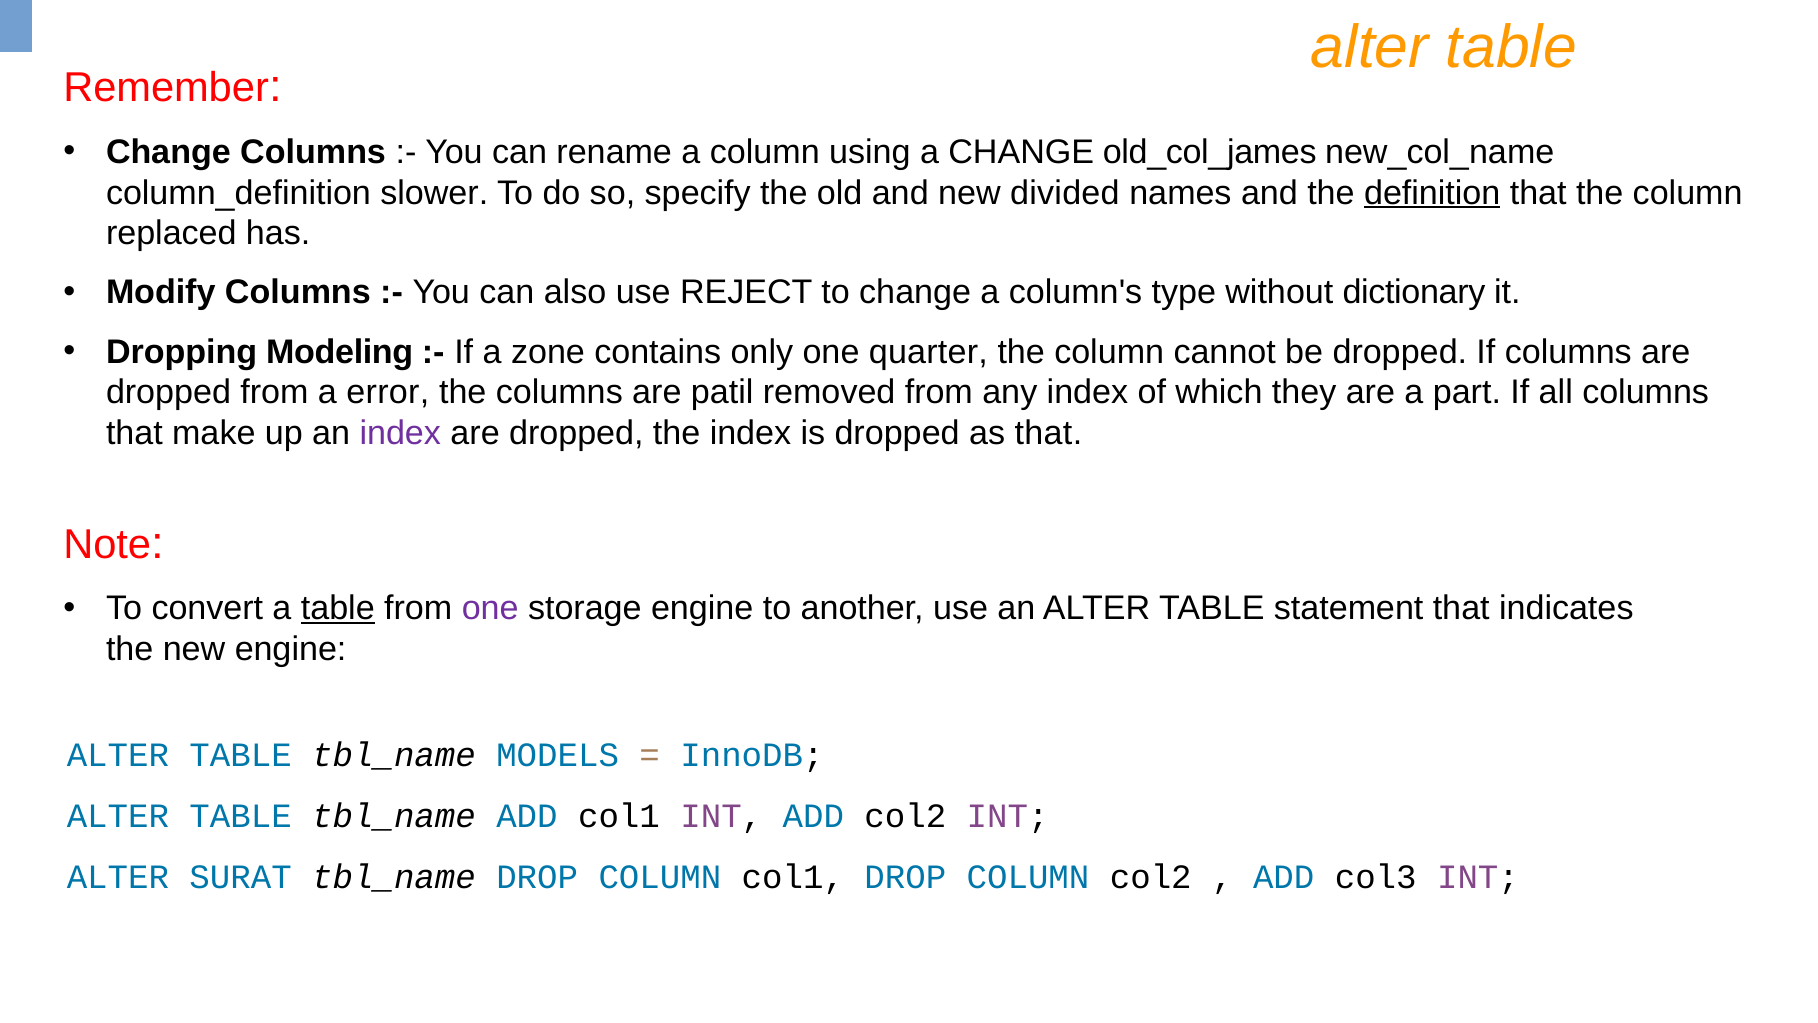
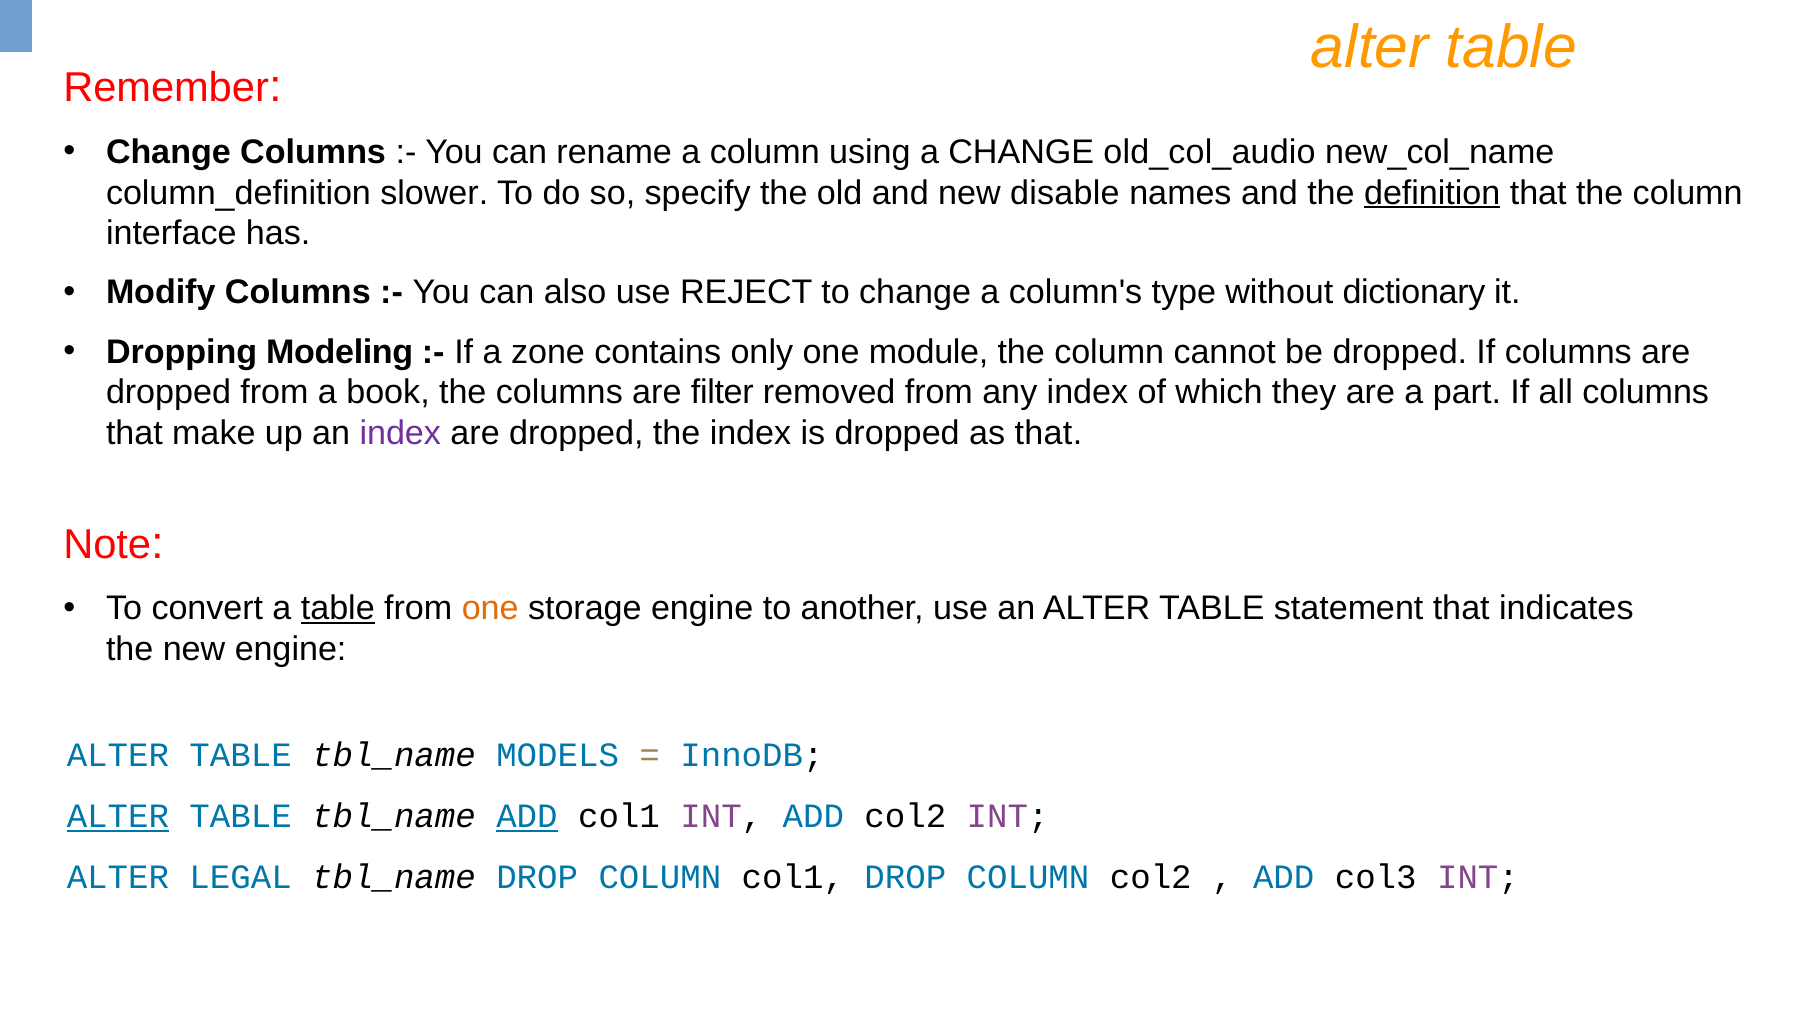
old_col_james: old_col_james -> old_col_audio (1210, 152)
divided: divided -> disable (1065, 193)
replaced: replaced -> interface (171, 234)
quarter: quarter -> module (929, 352)
error: error -> book (388, 393)
patil: patil -> filter (722, 393)
one colour: purple -> orange (490, 608)
ALTER underline: none -> present (118, 816)
ADD underline: none -> present (527, 816)
SURAT: SURAT -> LEGAL (241, 877)
